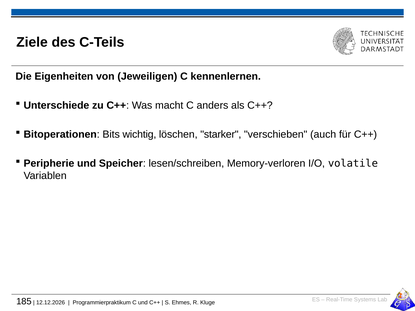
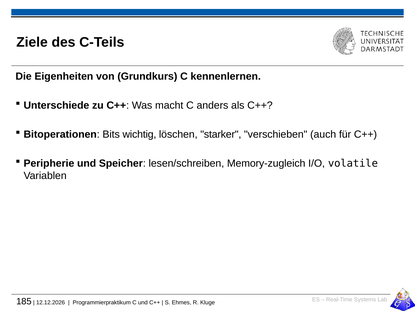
Jeweiligen: Jeweiligen -> Grundkurs (147, 76)
Memory-verloren: Memory-verloren -> Memory-zugleich (266, 164)
